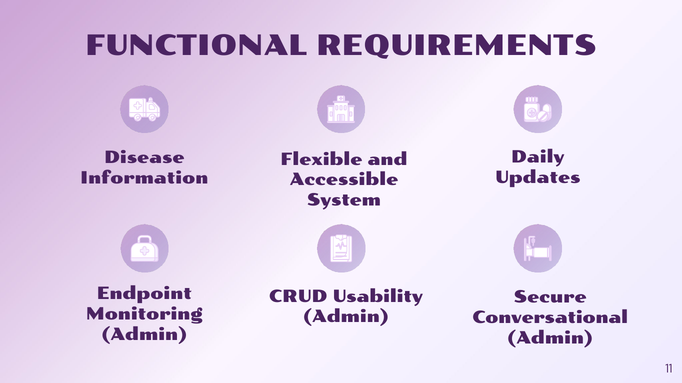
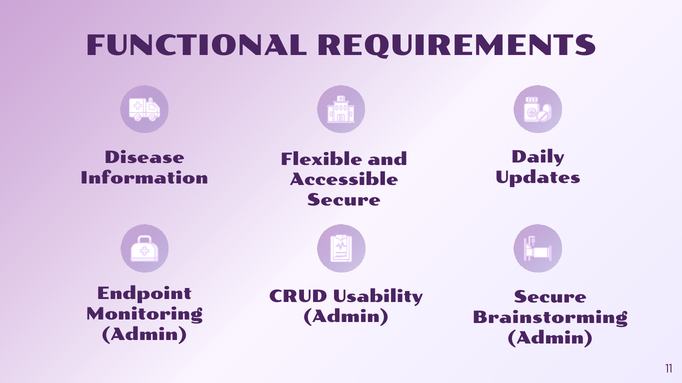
System: System -> Secure (344, 201)
Conversational: Conversational -> Brainstorming (550, 318)
